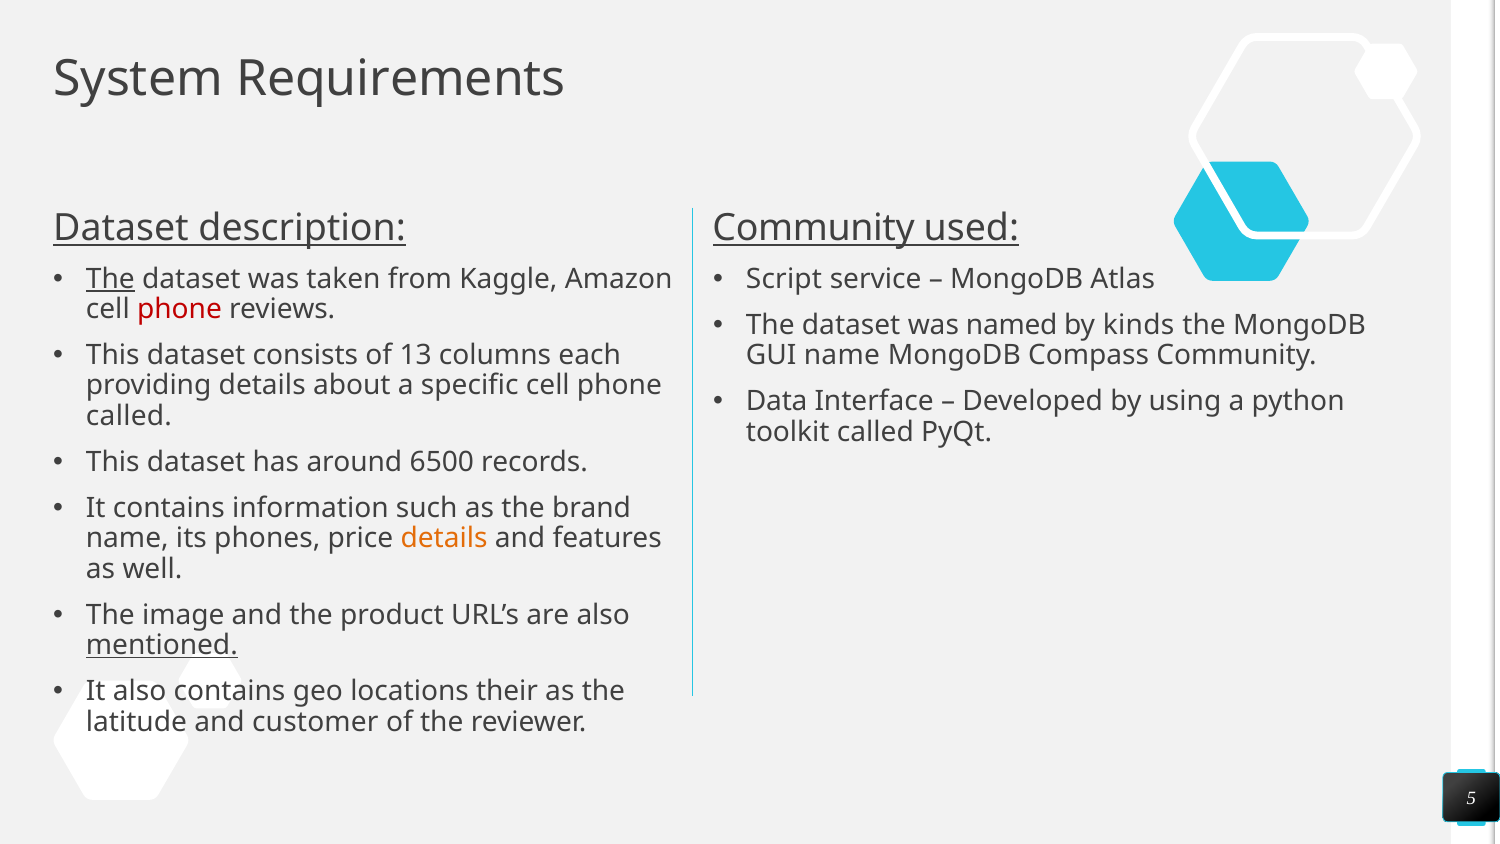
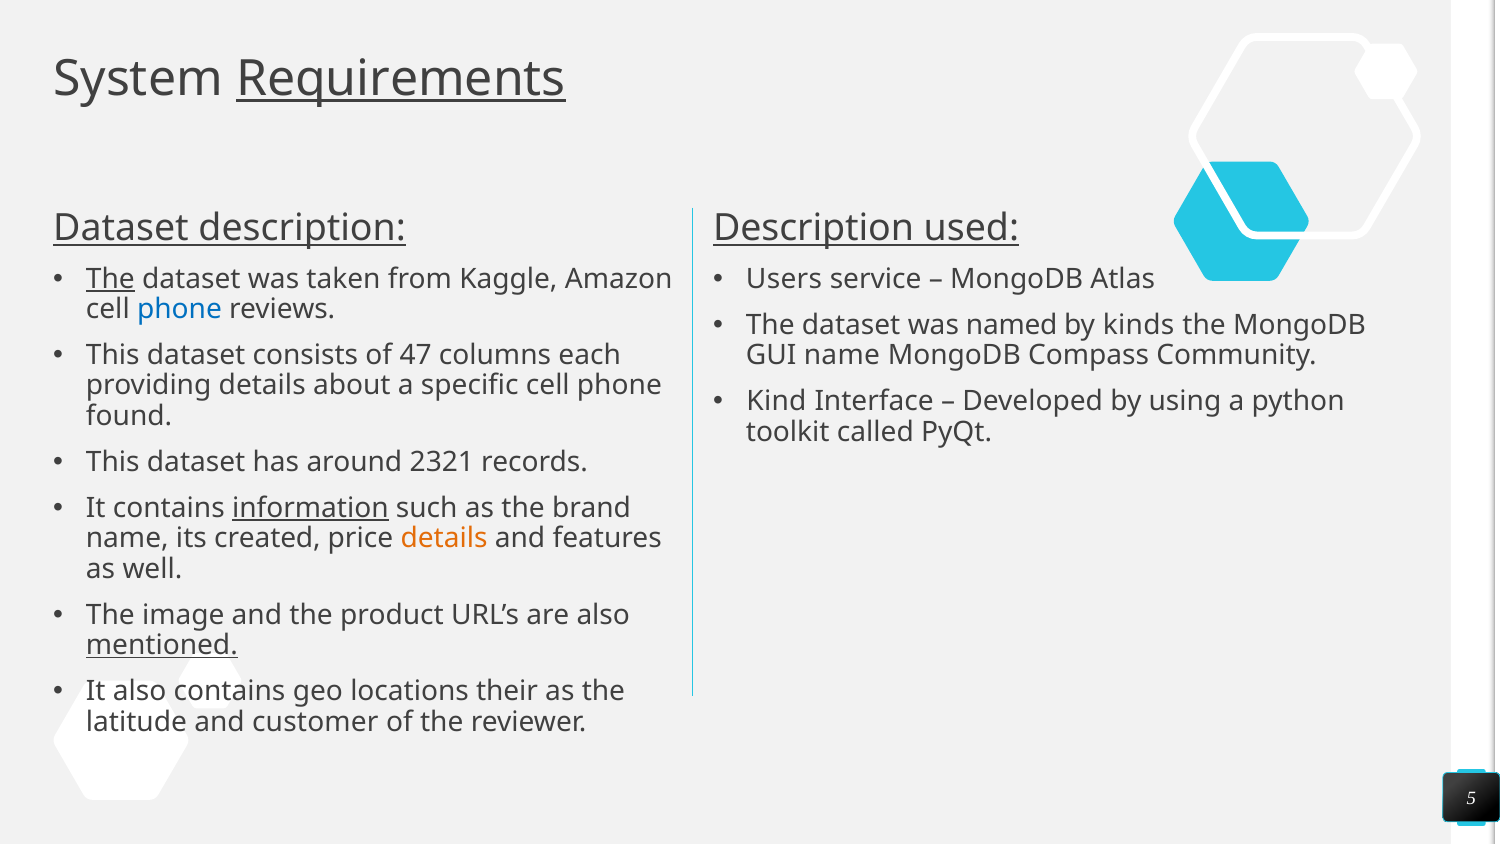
Requirements underline: none -> present (401, 79)
Community: Community -> Description (813, 228)
Script: Script -> Users (784, 279)
phone colour: red -> blue (180, 309)
13: 13 -> 47 (416, 355)
Data: Data -> Kind (776, 401)
called: called -> found (129, 416)
6500: 6500 -> 2321 (442, 462)
information underline: none -> present (310, 508)
phones: phones -> created (267, 538)
